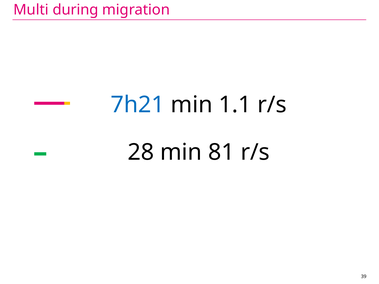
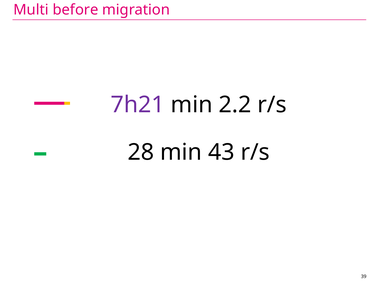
during: during -> before (75, 10)
7h21 colour: blue -> purple (138, 105)
1.1: 1.1 -> 2.2 (235, 105)
81: 81 -> 43 (221, 152)
